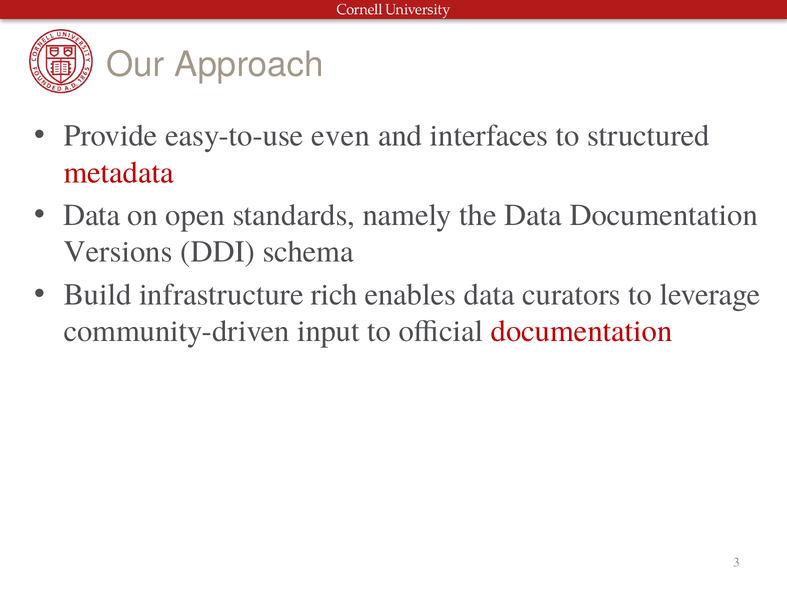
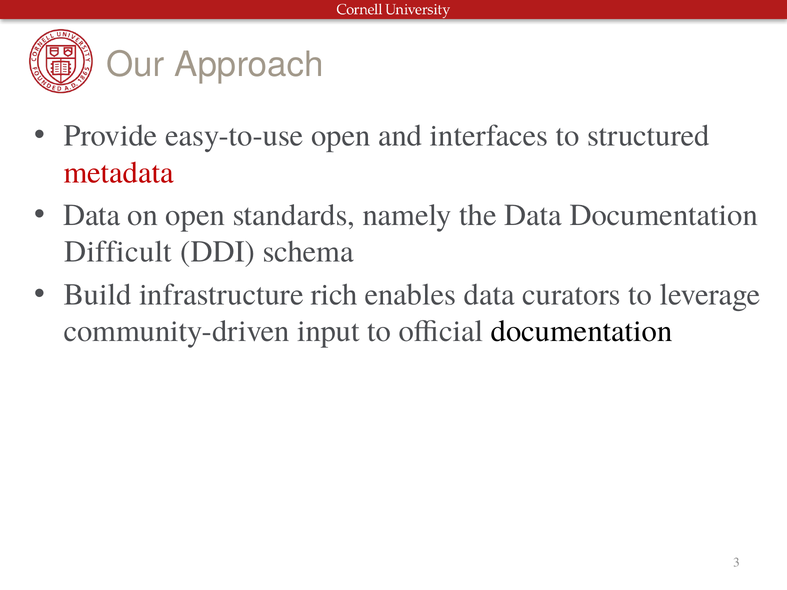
easy-to-use even: even -> open (341, 136)
Versions: Versions -> Difficult (118, 252)
documentation colour: red -> black (582, 331)
